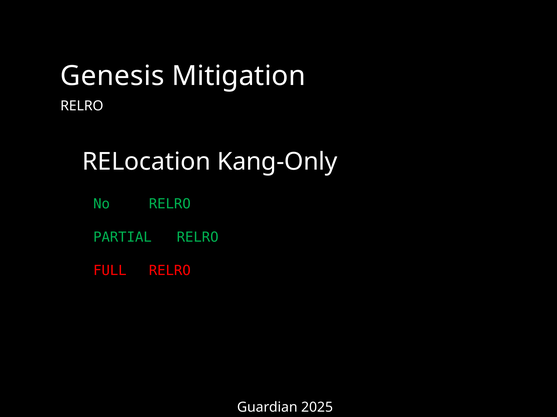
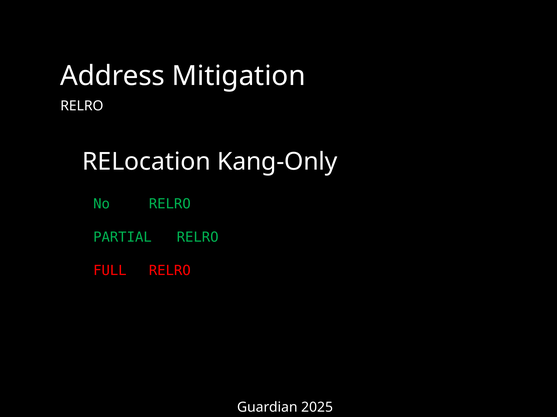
Genesis: Genesis -> Address (113, 76)
